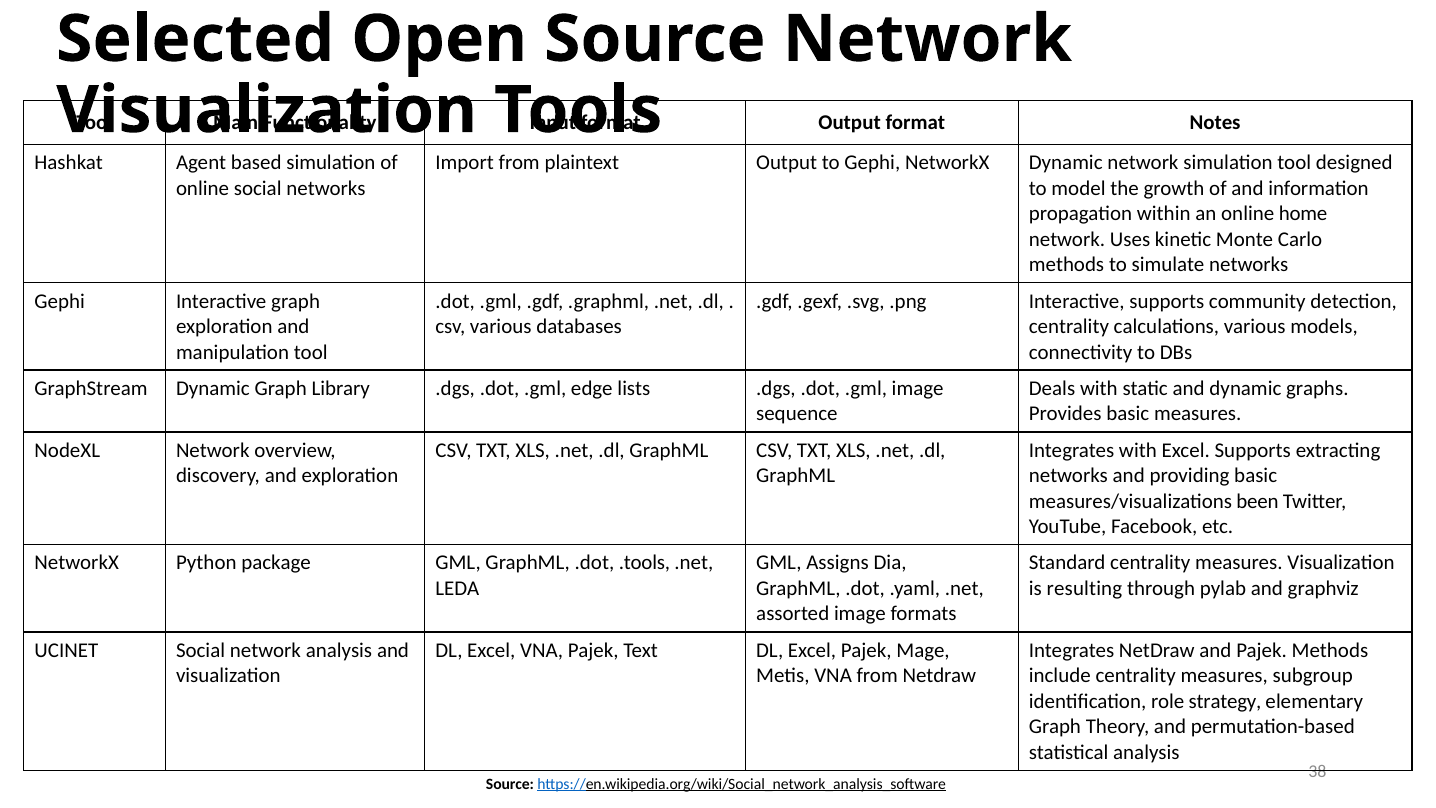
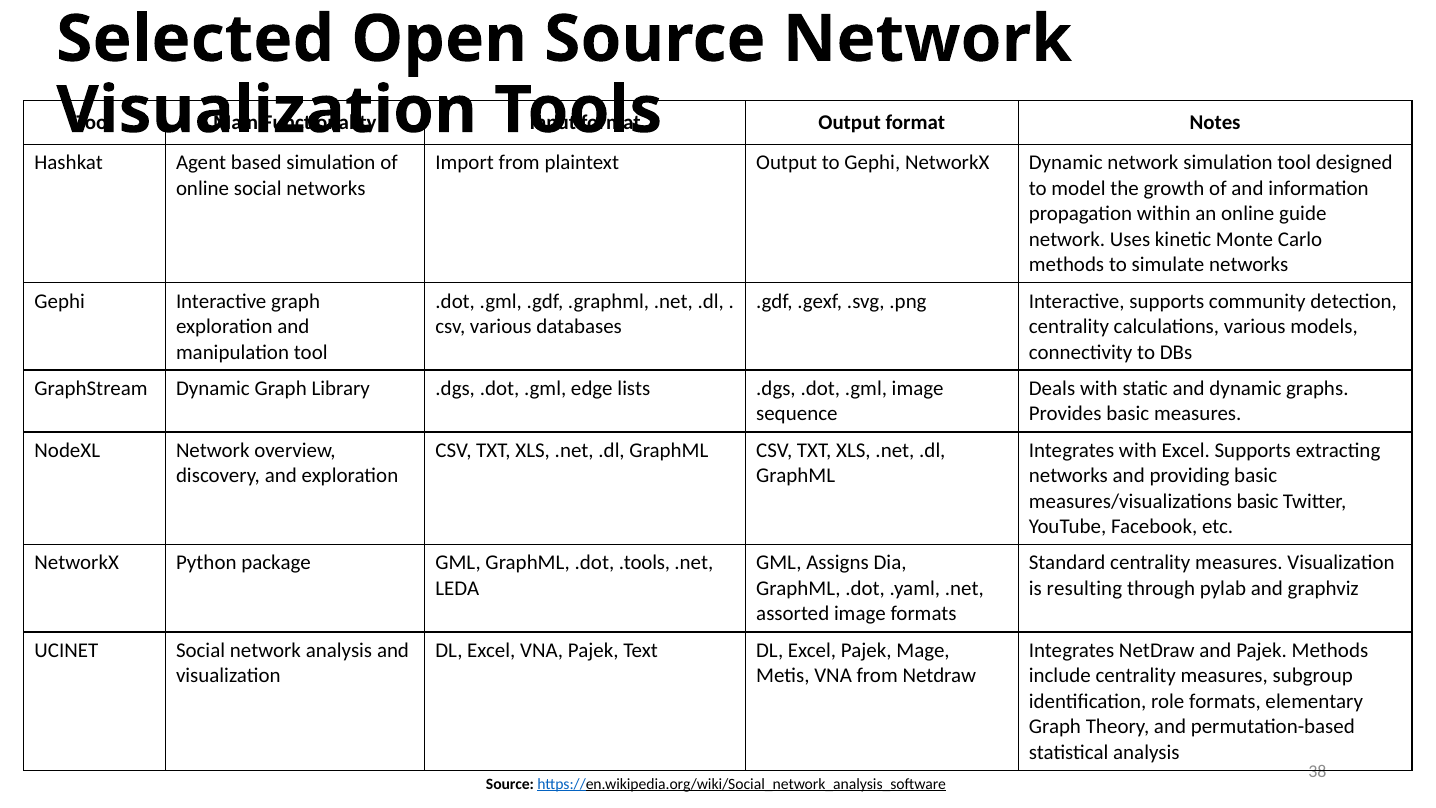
home: home -> guide (1303, 214)
measures/visualizations been: been -> basic (1258, 501)
role strategy: strategy -> formats (1225, 701)
